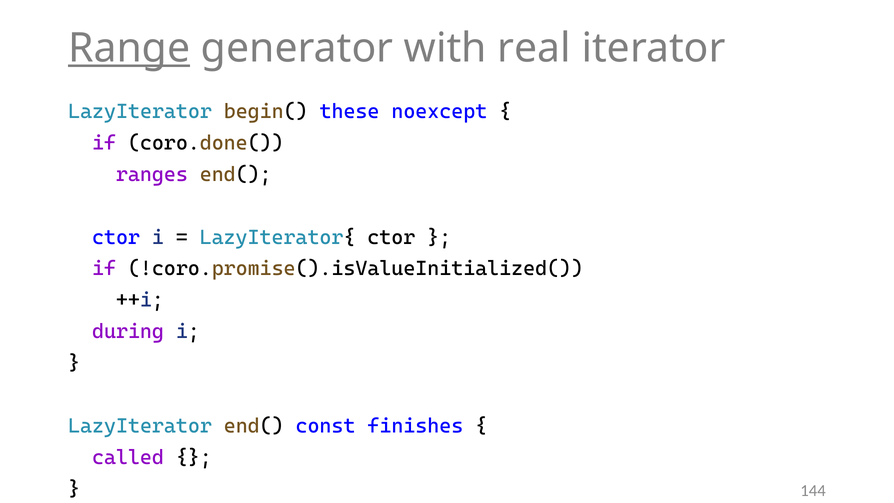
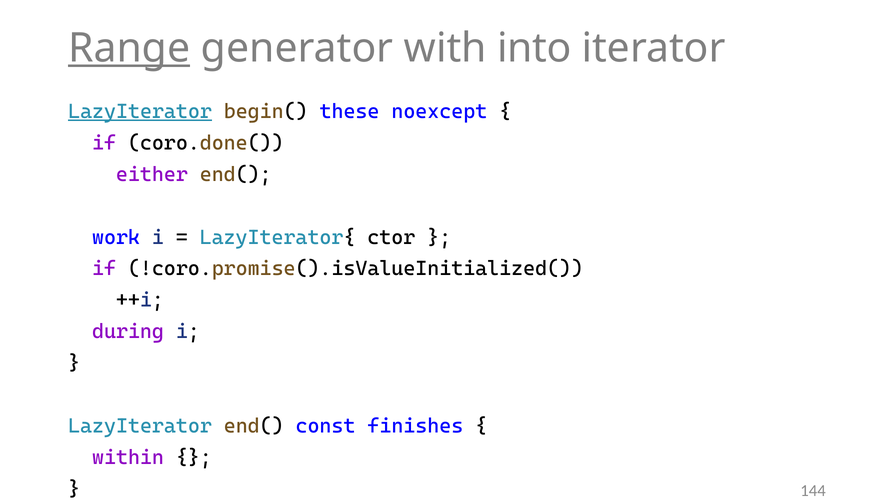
real: real -> into (534, 48)
LazyIterator underline: none -> present (140, 111)
ranges: ranges -> either (152, 174)
ctor: ctor -> work (116, 237)
called: called -> within (128, 457)
